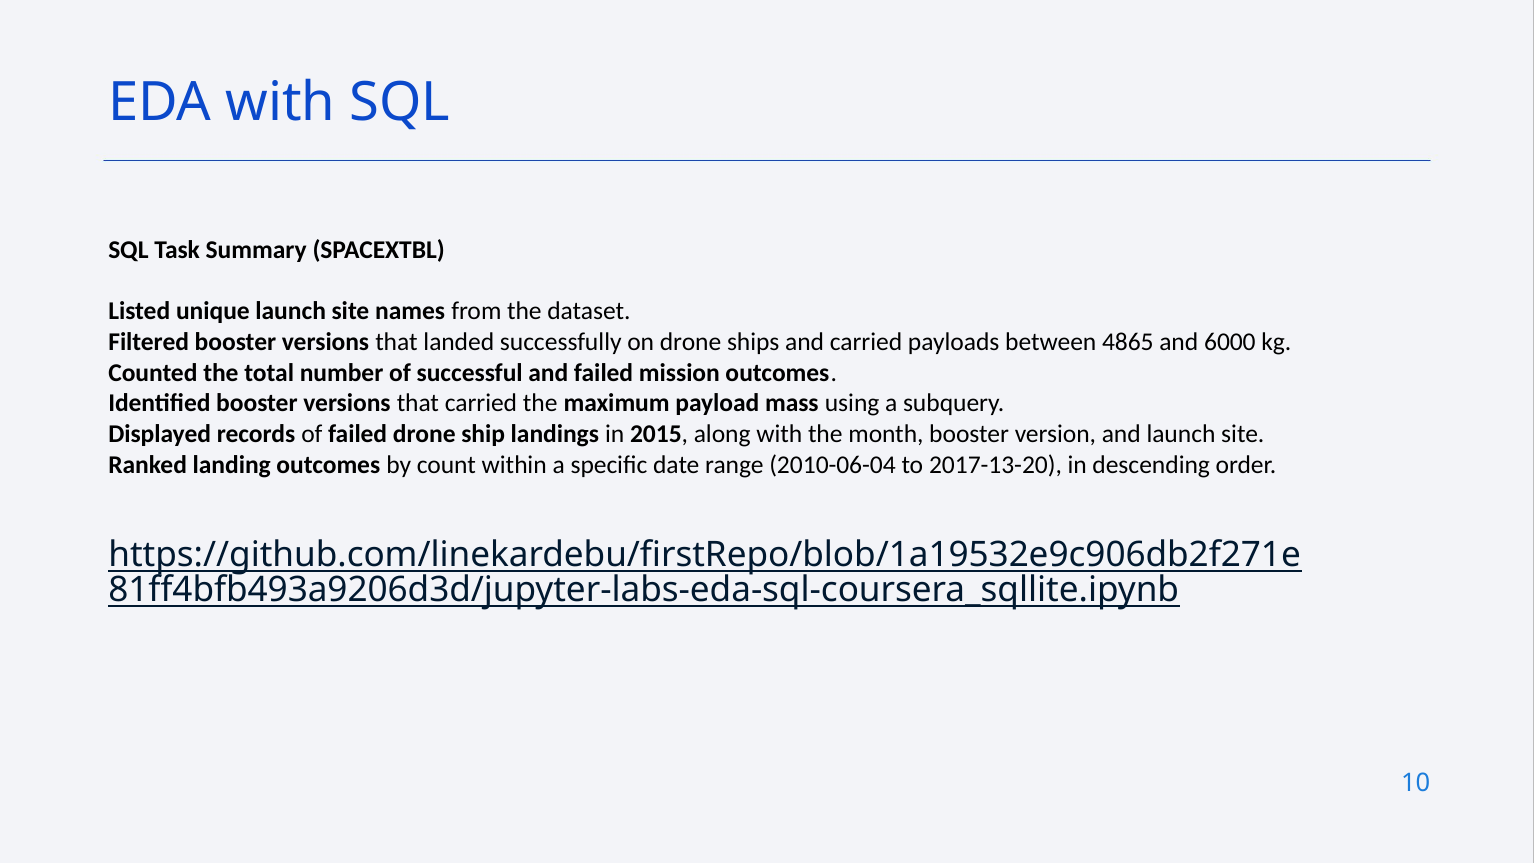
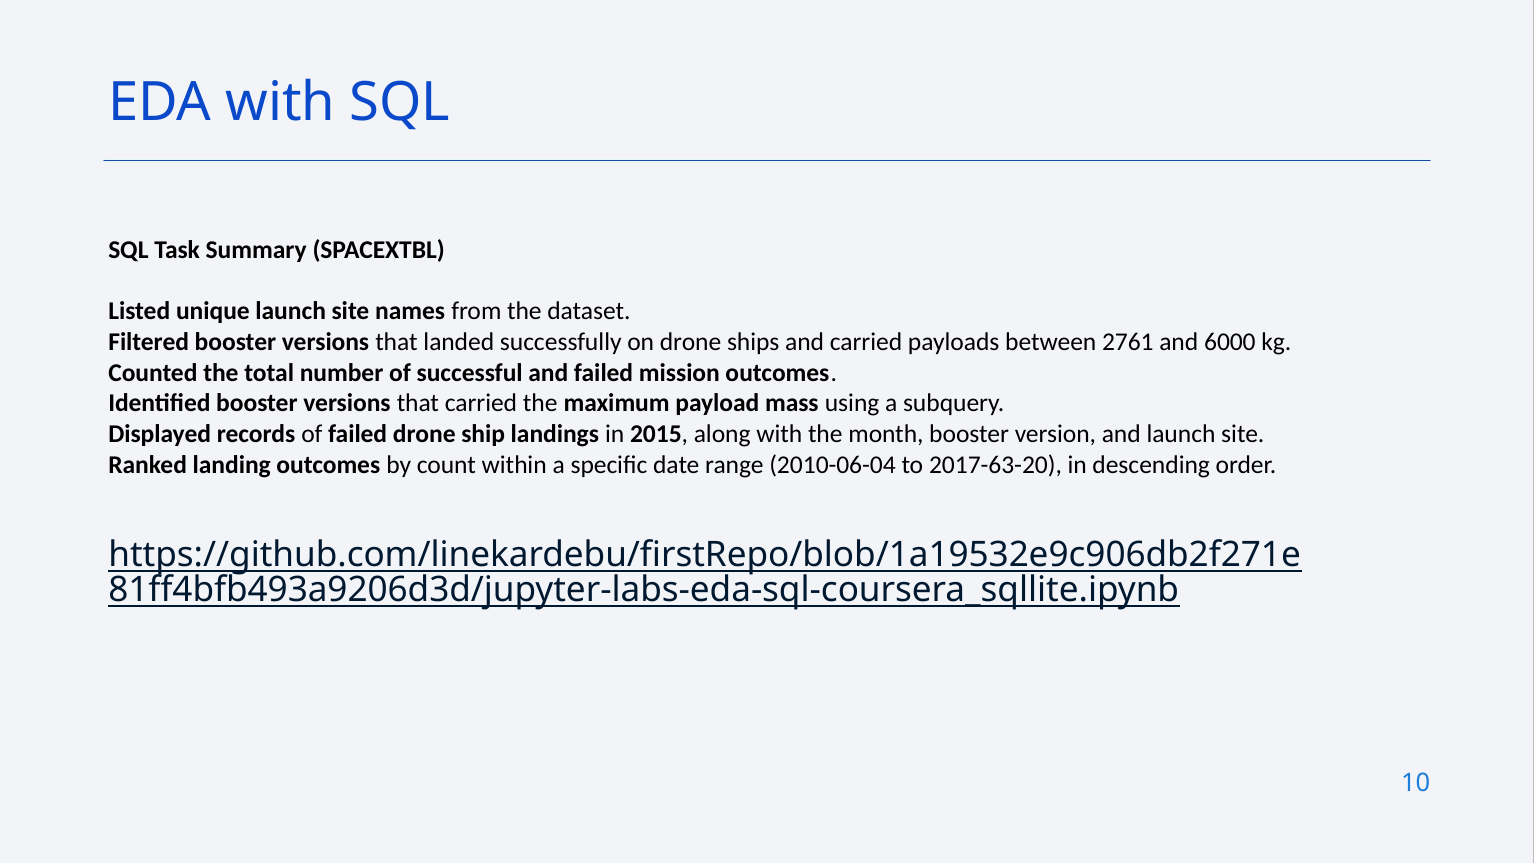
4865: 4865 -> 2761 (1128, 342)
2017-13-20: 2017-13-20 -> 2017-63-20 (995, 465)
